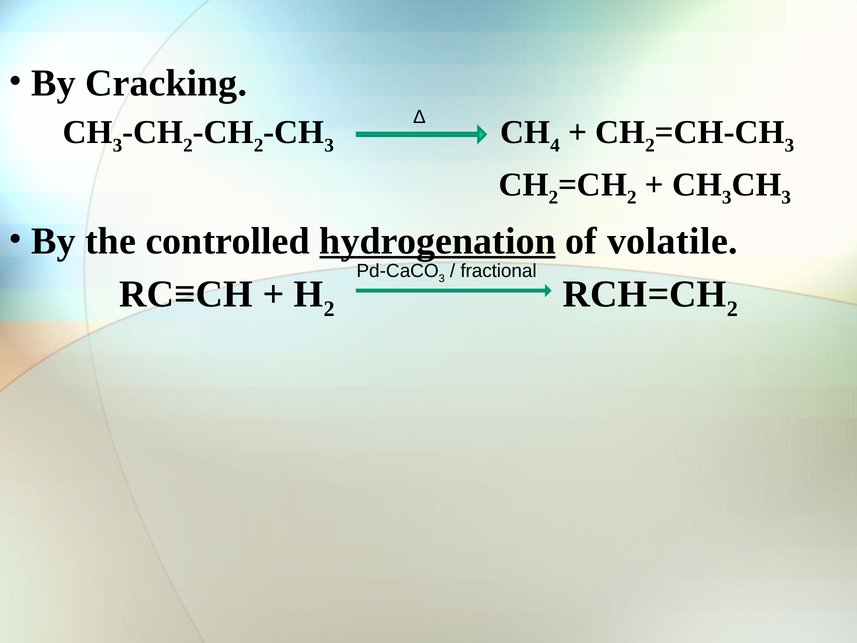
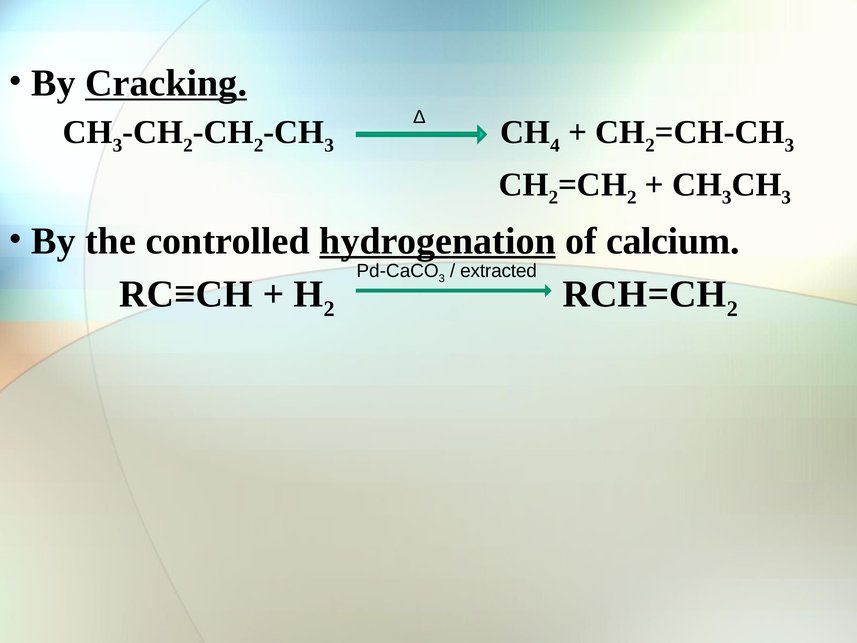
Cracking underline: none -> present (166, 83)
volatile: volatile -> calcium (673, 241)
fractional: fractional -> extracted (499, 271)
